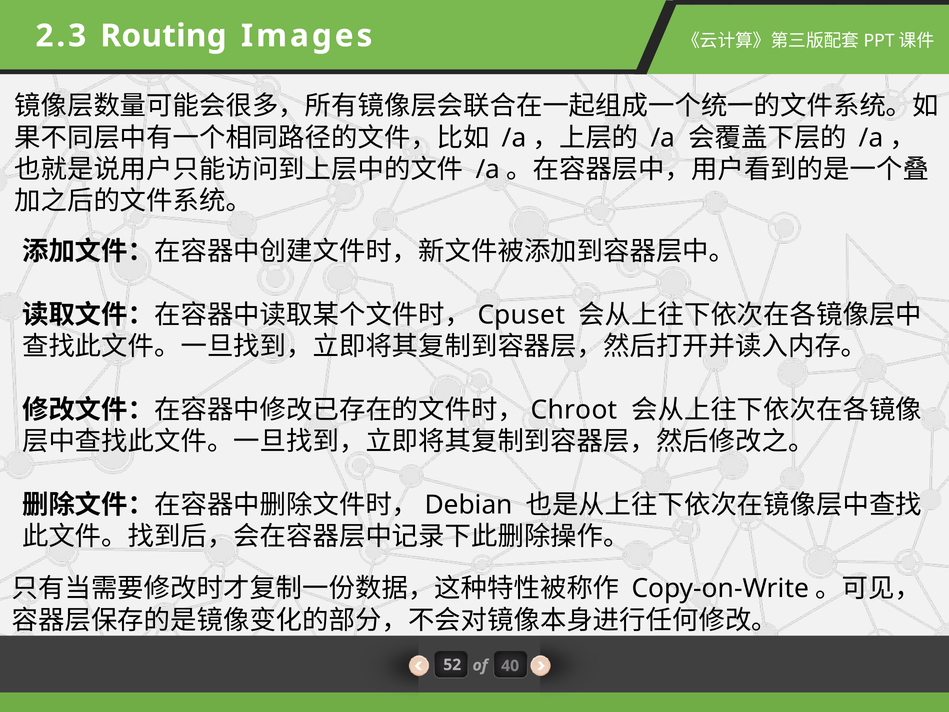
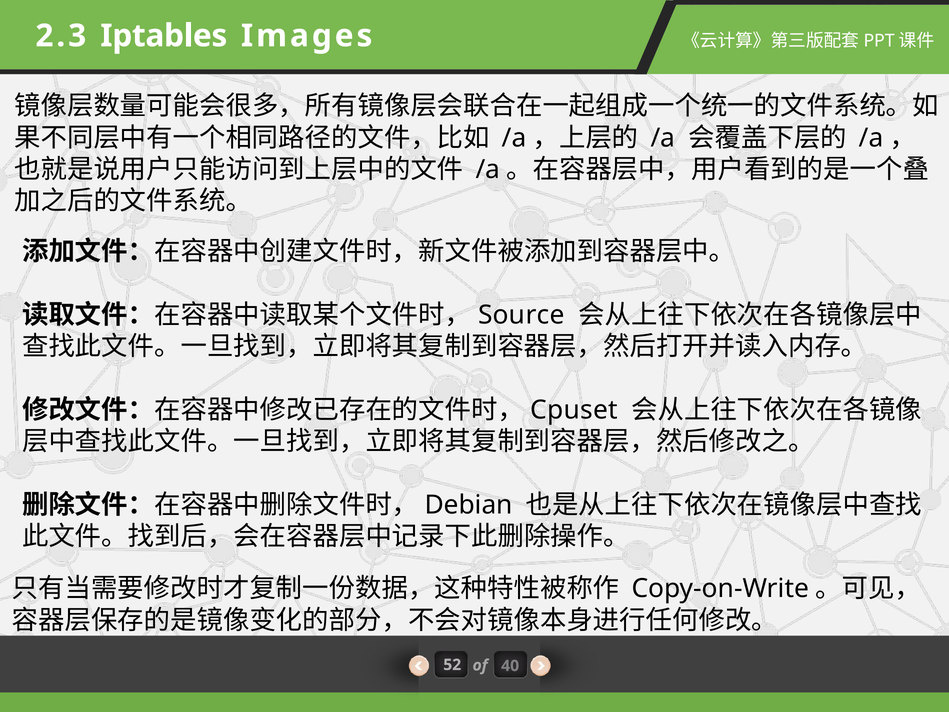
Routing: Routing -> Iptables (164, 36)
Cpuset: Cpuset -> Source (521, 315)
Chroot: Chroot -> Cpuset (574, 410)
